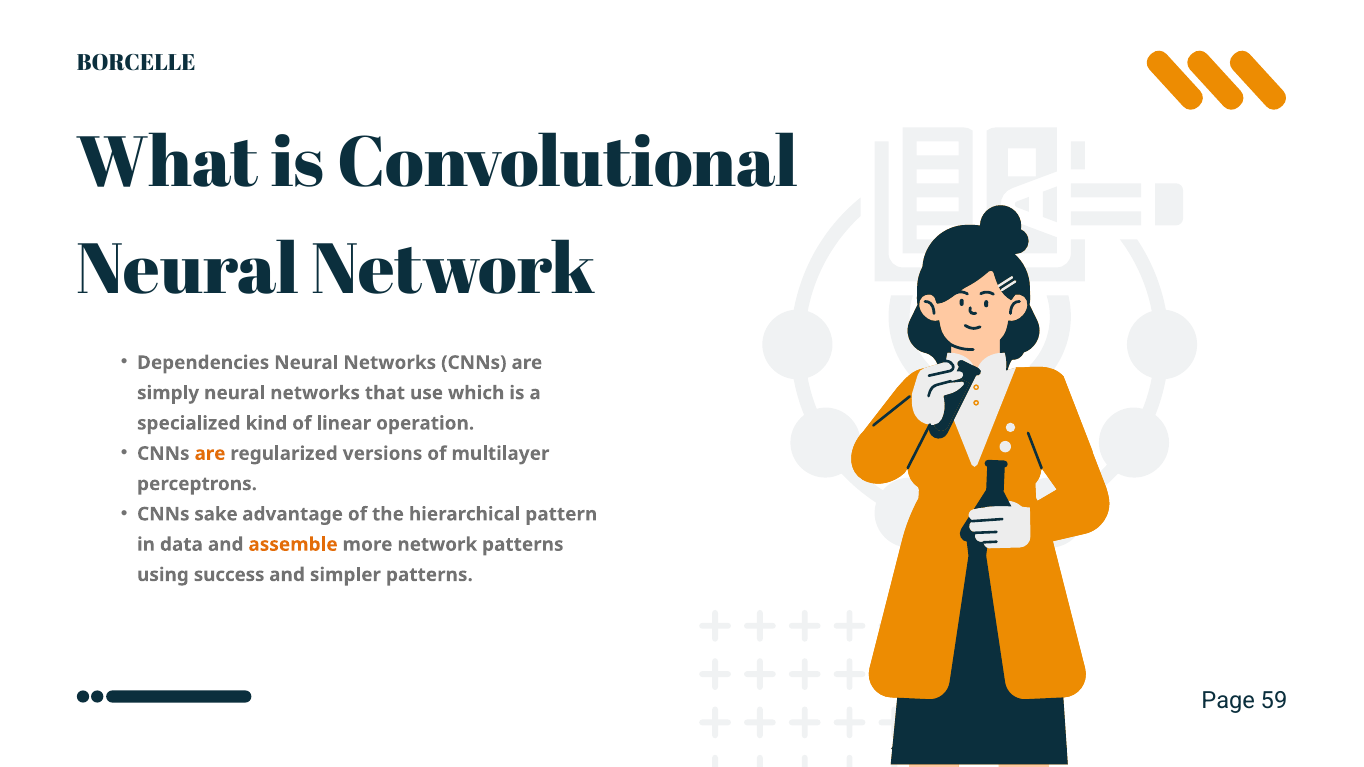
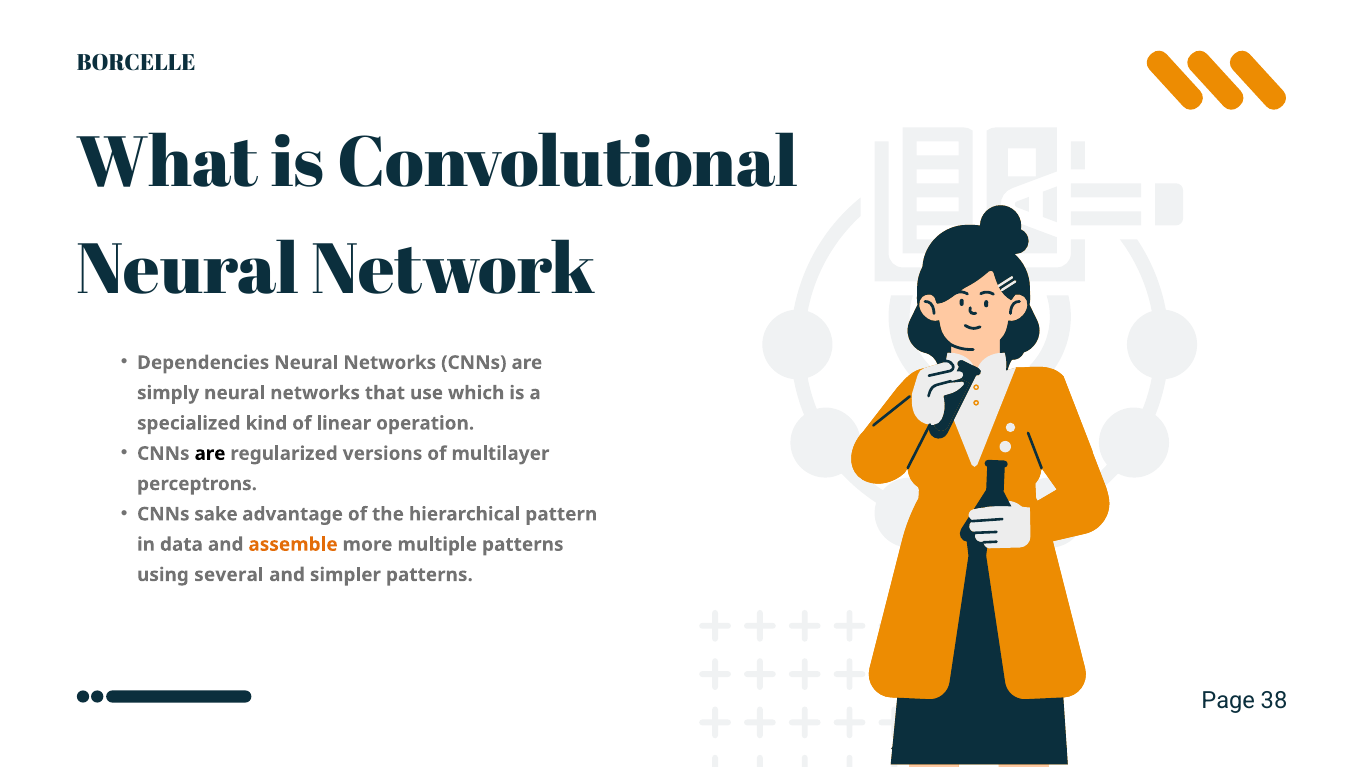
are colour: orange -> black (210, 454)
more network: network -> multiple (437, 545)
success: success -> several (229, 575)
59: 59 -> 38 (1274, 701)
